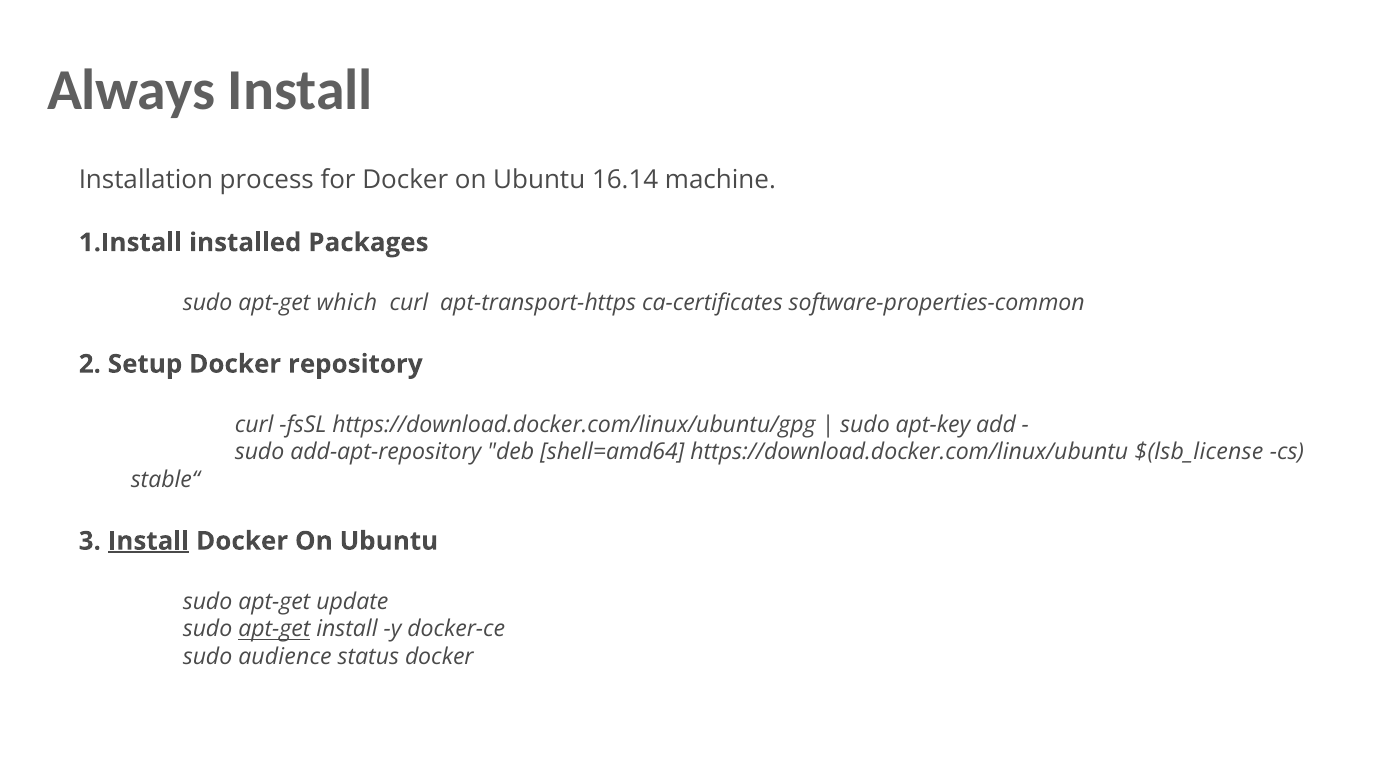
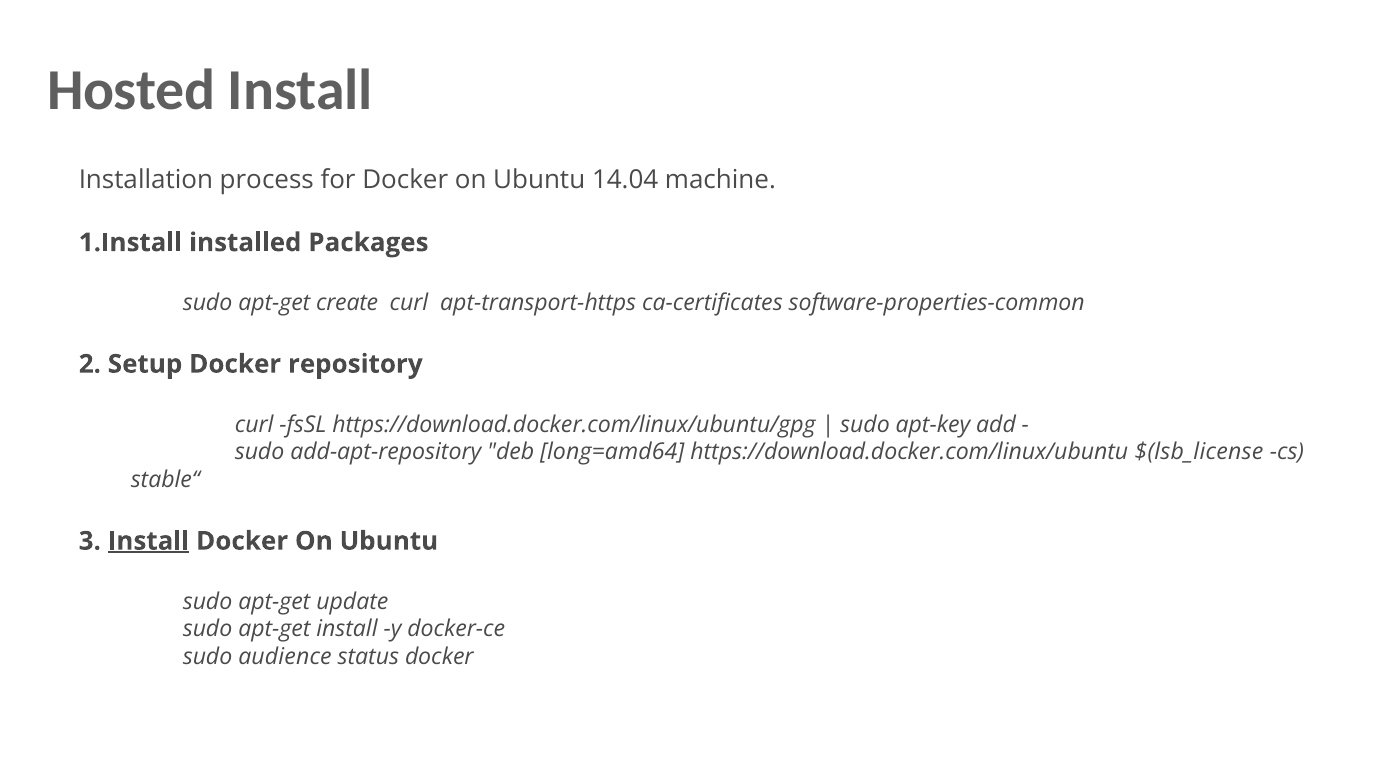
Always: Always -> Hosted (132, 90)
16.14: 16.14 -> 14.04 (625, 180)
which: which -> create (347, 303)
shell=amd64: shell=amd64 -> long=amd64 (612, 452)
apt-get underline: present -> none (274, 629)
